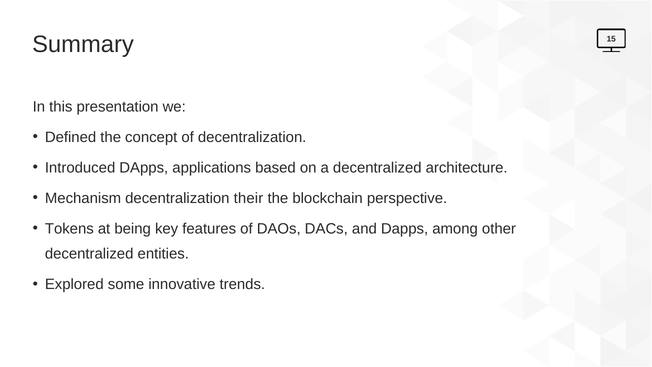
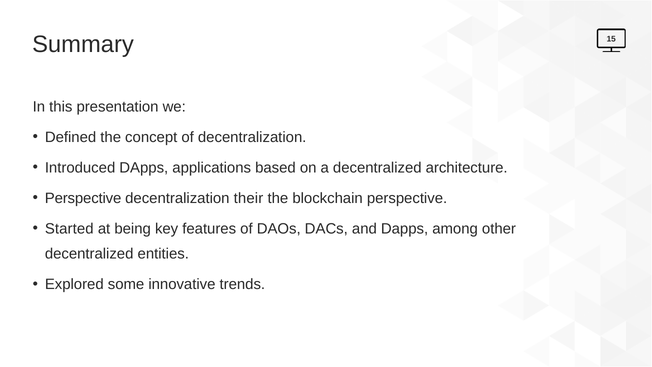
Mechanism: Mechanism -> Perspective (83, 198)
Tokens: Tokens -> Started (69, 229)
